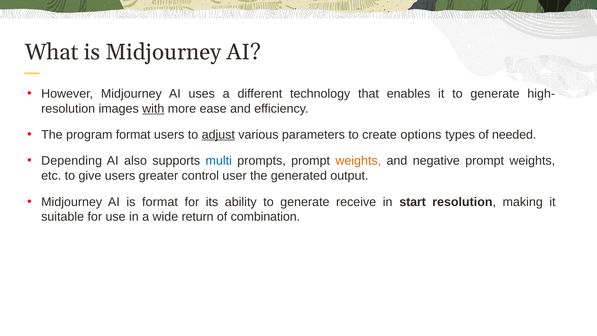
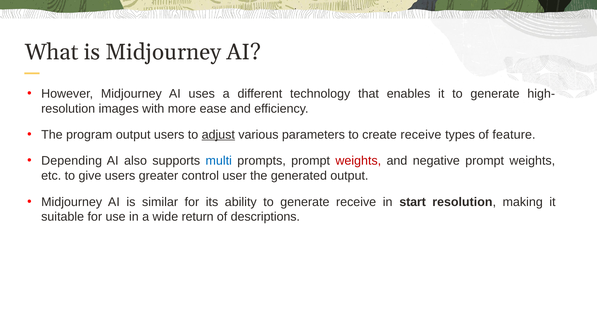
with underline: present -> none (153, 109)
program format: format -> output (133, 135)
create options: options -> receive (421, 135)
needed: needed -> feature (514, 135)
weights colour: orange -> red (358, 161)
is format: format -> similar (160, 202)
combination: combination -> descriptions (265, 217)
